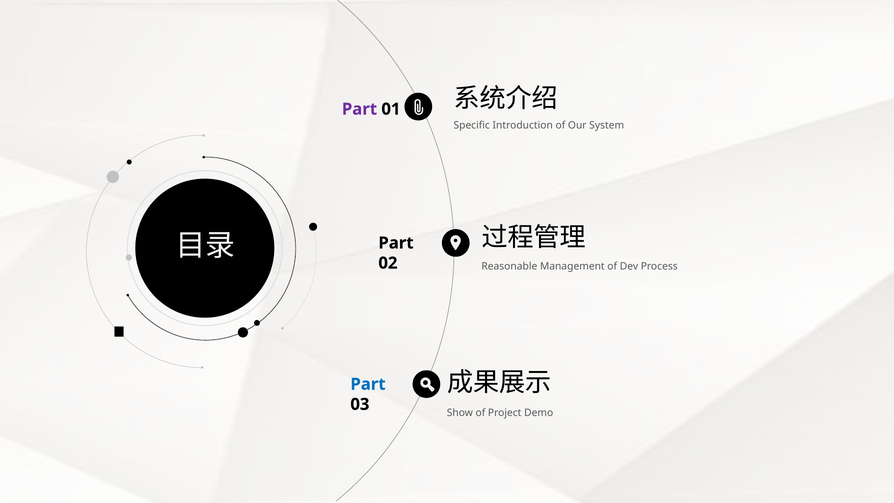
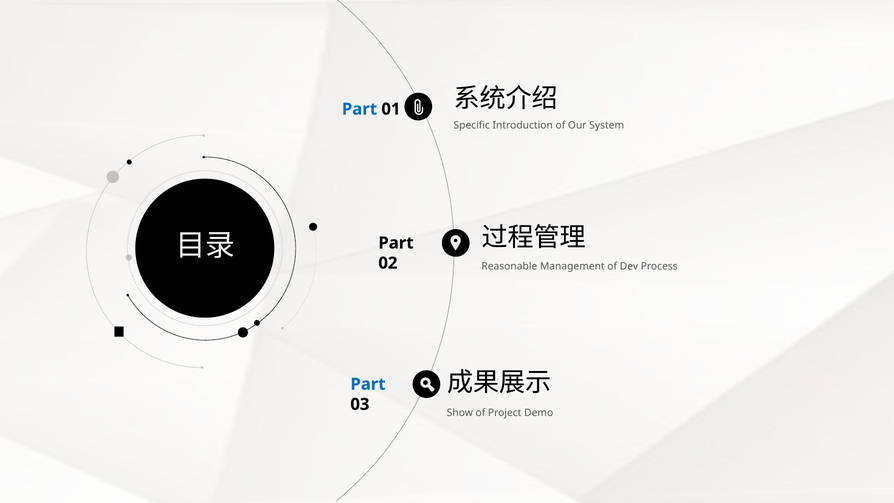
Part colour: purple -> blue (359, 109)
